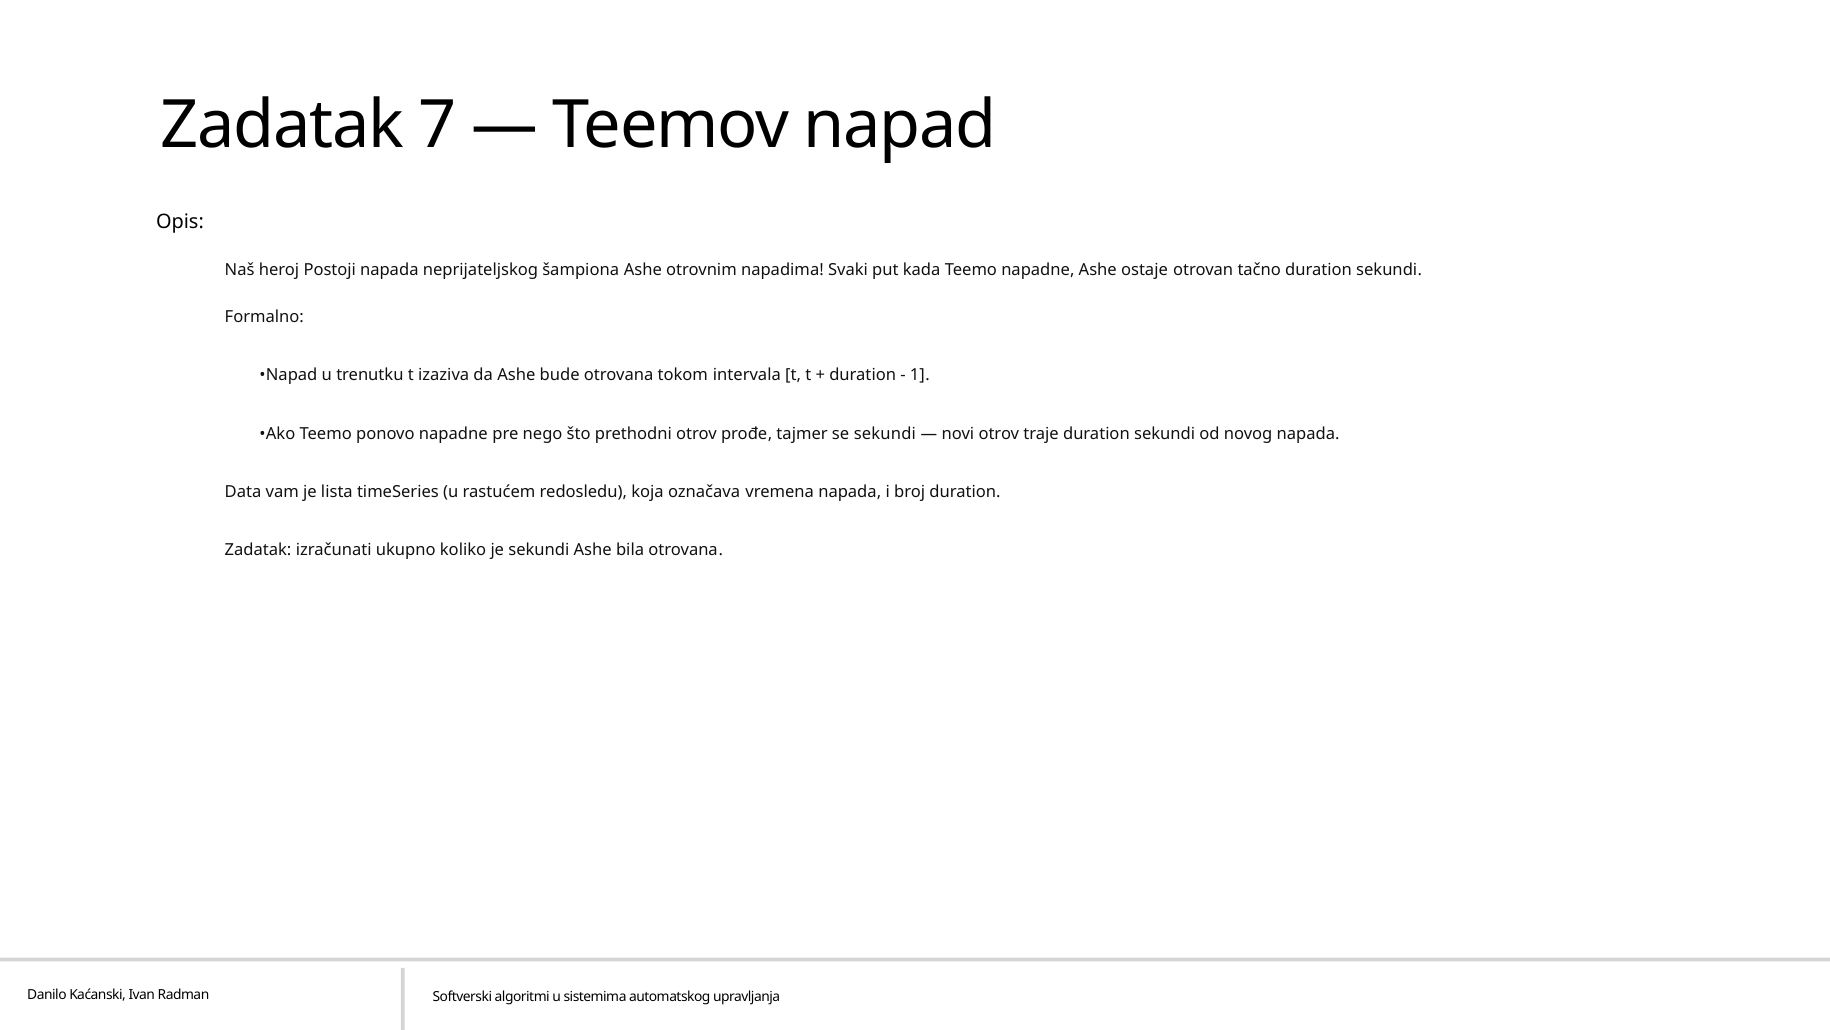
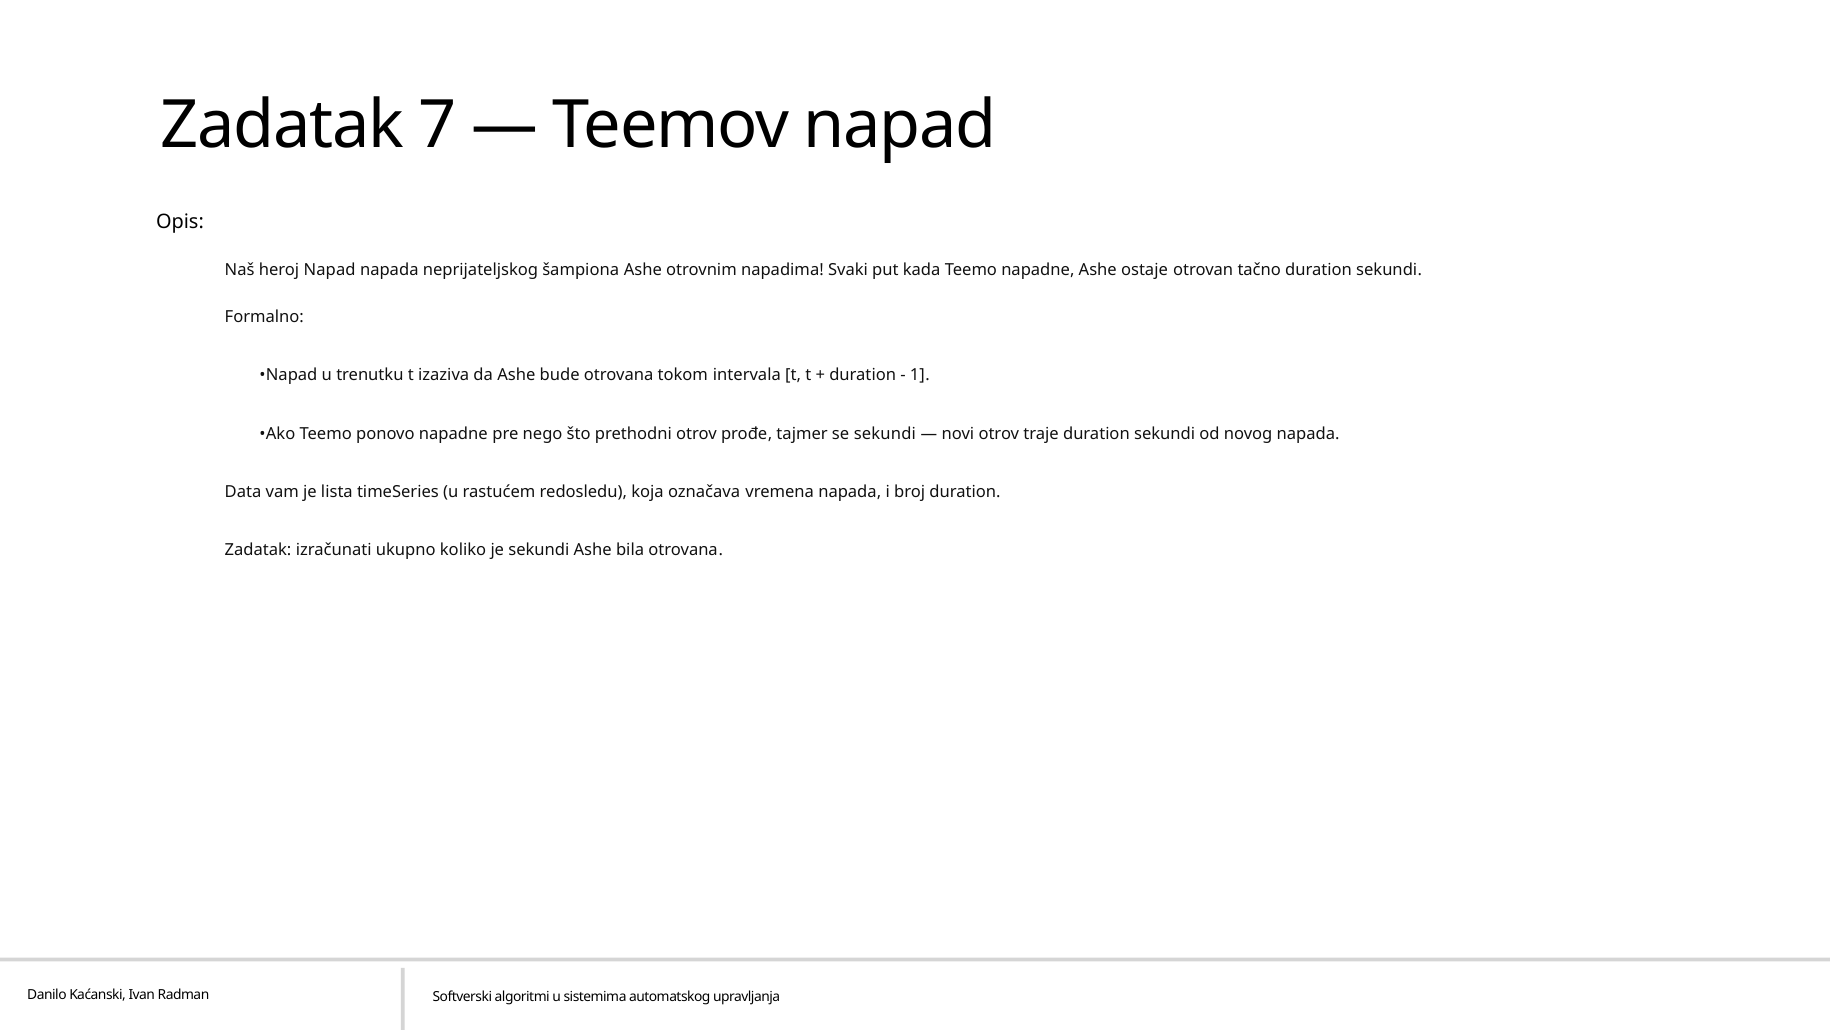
heroj Postoji: Postoji -> Napad (330, 270)
